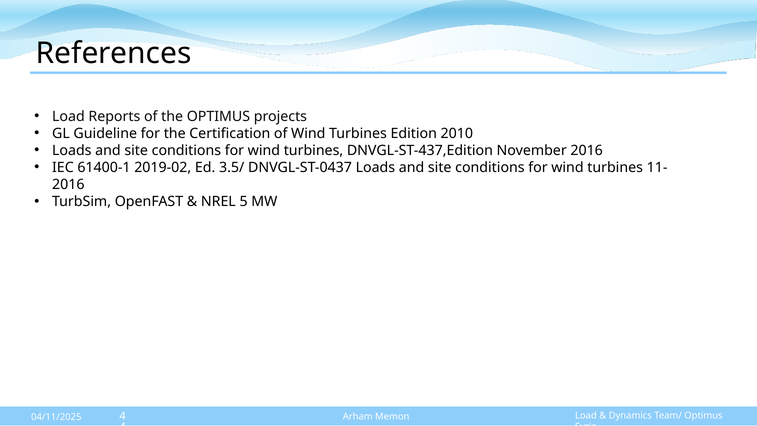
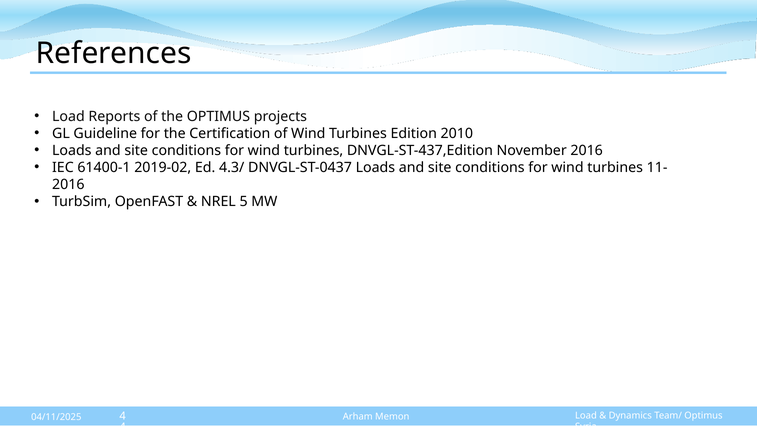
3.5/: 3.5/ -> 4.3/ (232, 167)
